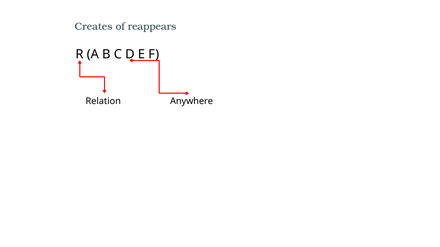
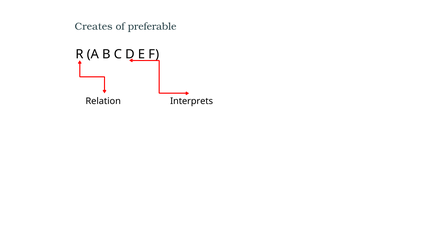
reappears: reappears -> preferable (152, 27)
Anywhere: Anywhere -> Interprets (192, 101)
